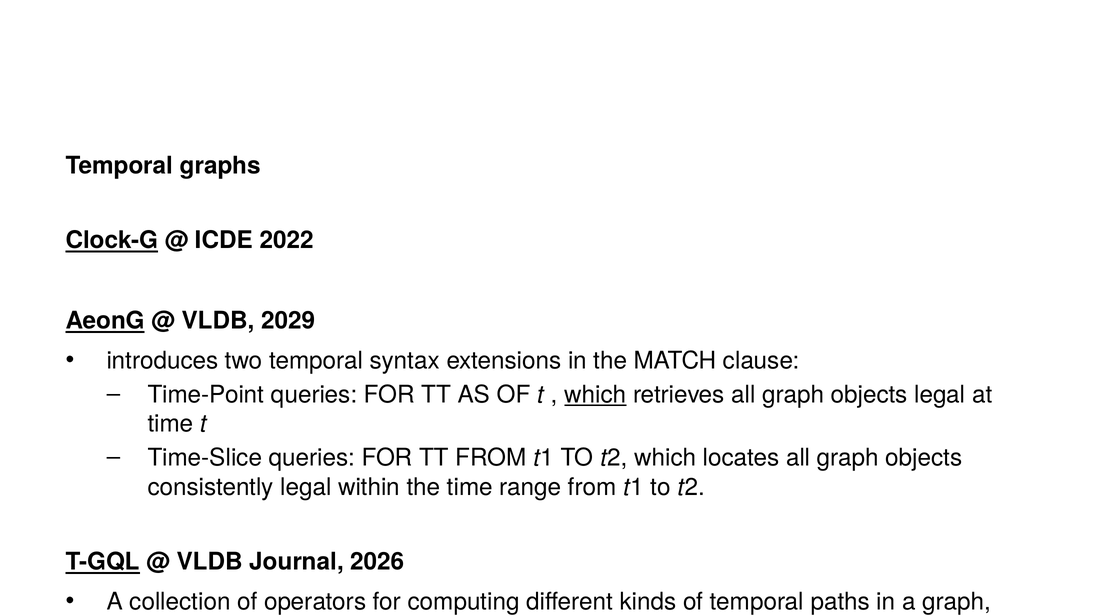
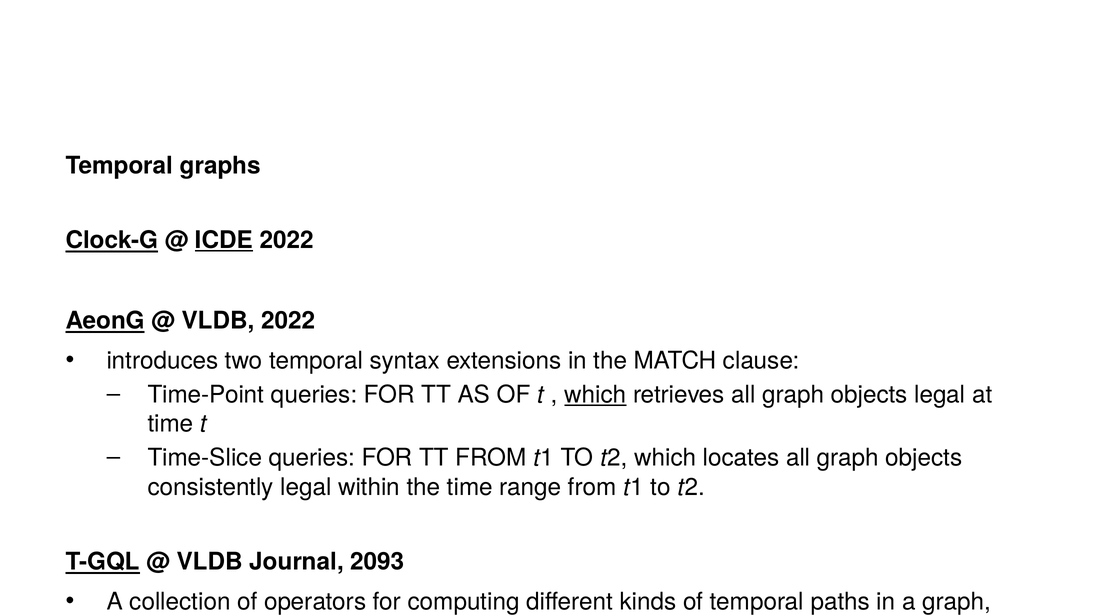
ICDE underline: none -> present (224, 240)
VLDB 2029: 2029 -> 2022 (288, 320)
2026: 2026 -> 2093 (377, 561)
